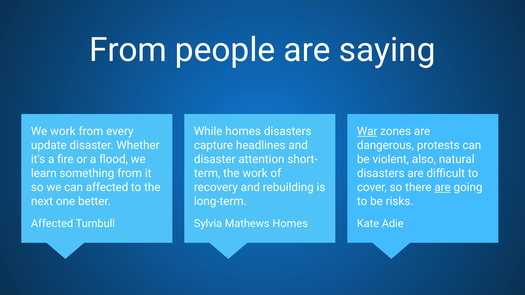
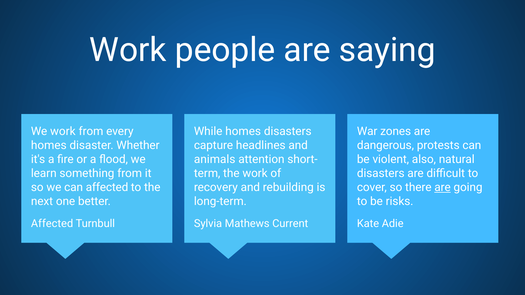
From: From -> Work (128, 50)
War underline: present -> none (367, 131)
update: update -> homes (49, 145)
disaster: disaster -> animals (215, 159)
Mathews Homes: Homes -> Current (290, 224)
